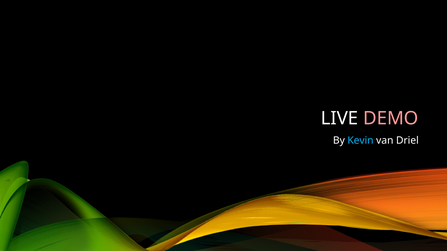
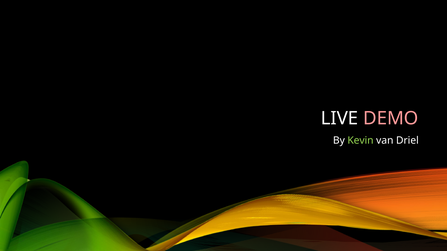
Kevin colour: light blue -> light green (360, 141)
